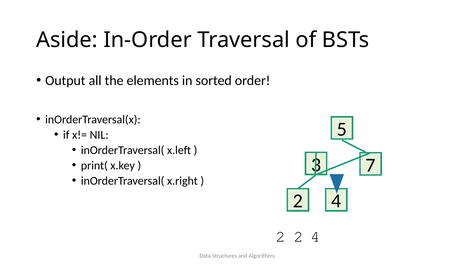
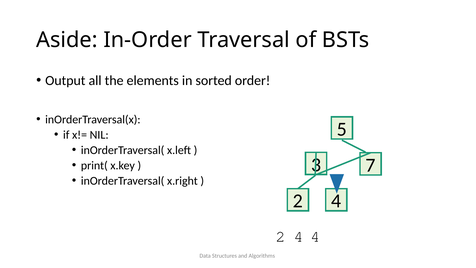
2 2: 2 -> 4 (299, 236)
